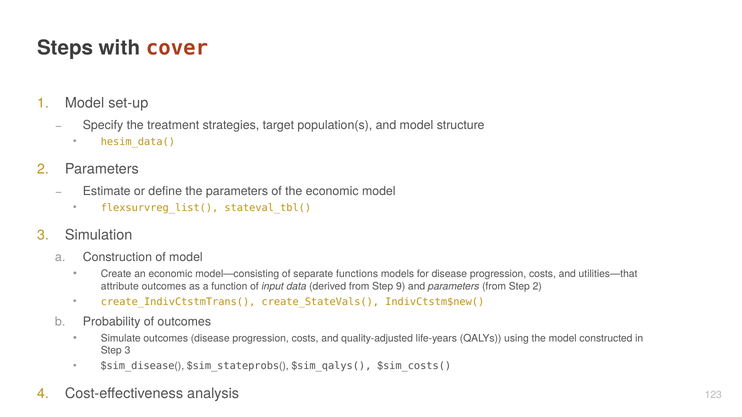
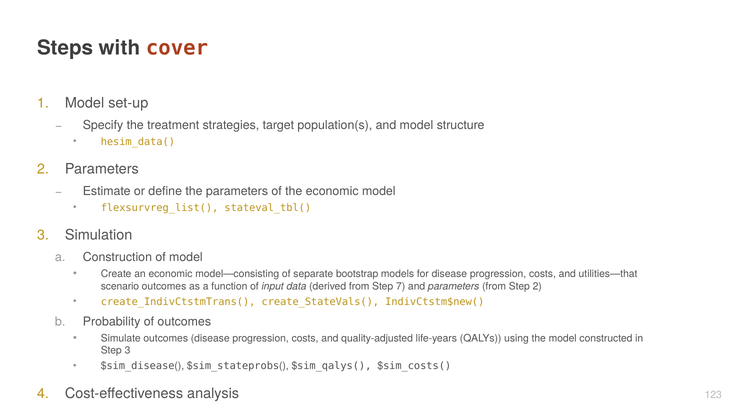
functions: functions -> bootstrap (357, 274)
attribute: attribute -> scenario (120, 287)
9: 9 -> 7 (401, 287)
